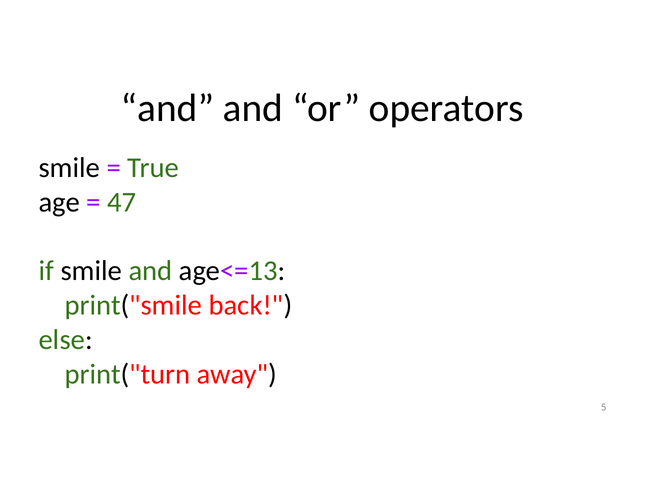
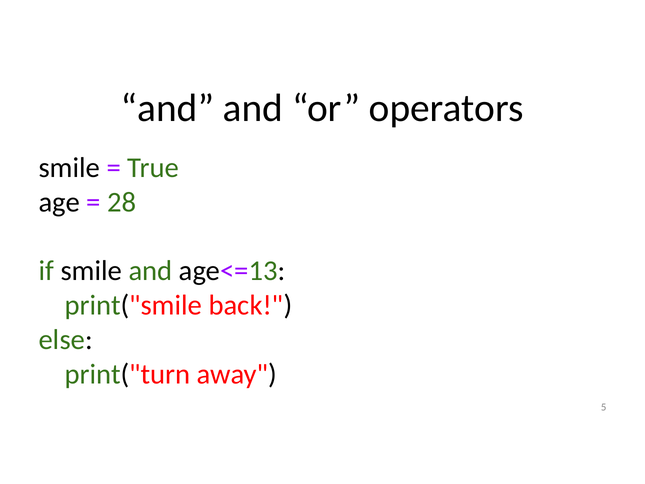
47: 47 -> 28 (122, 202)
